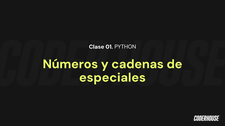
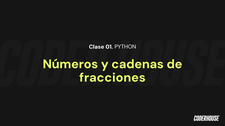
especiales: especiales -> fracciones (112, 78)
